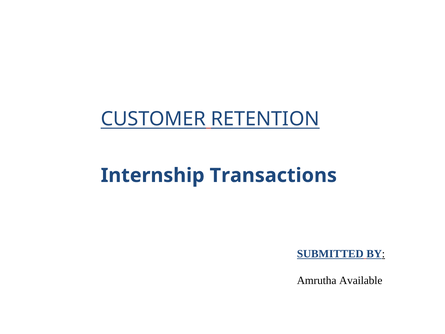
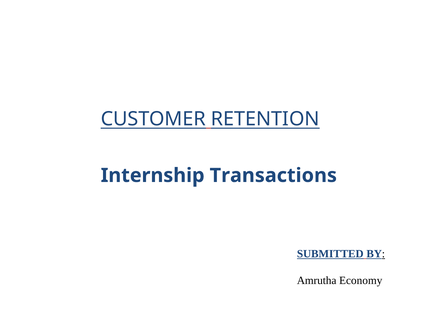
Available: Available -> Economy (361, 280)
